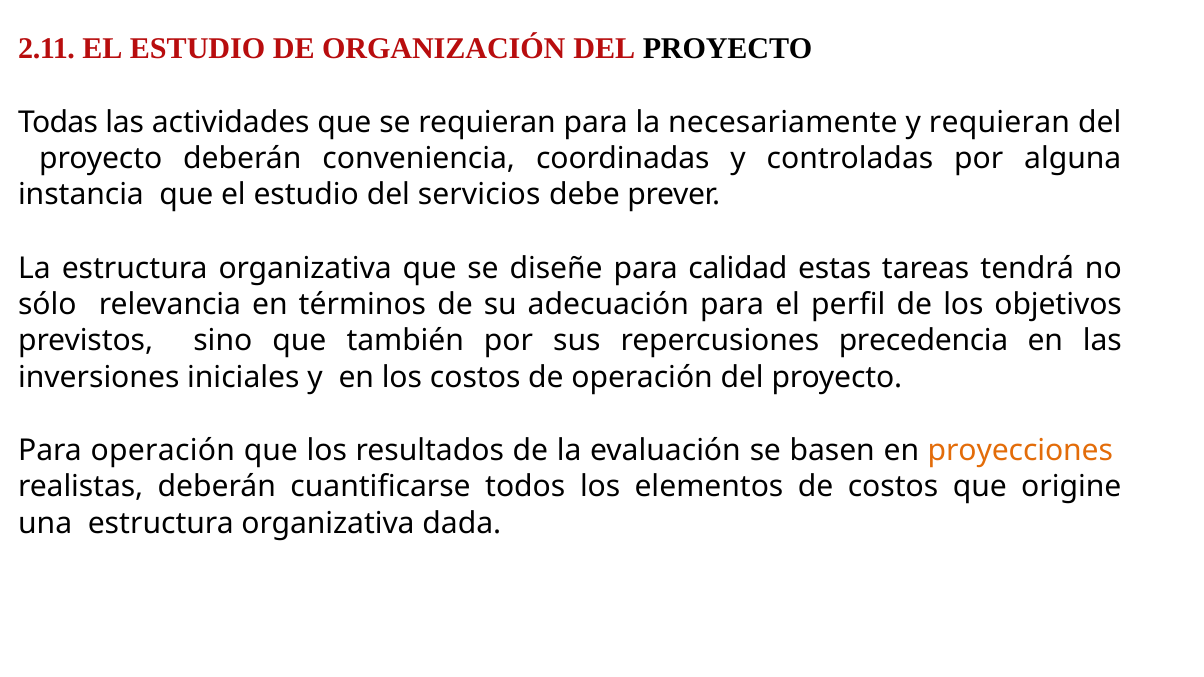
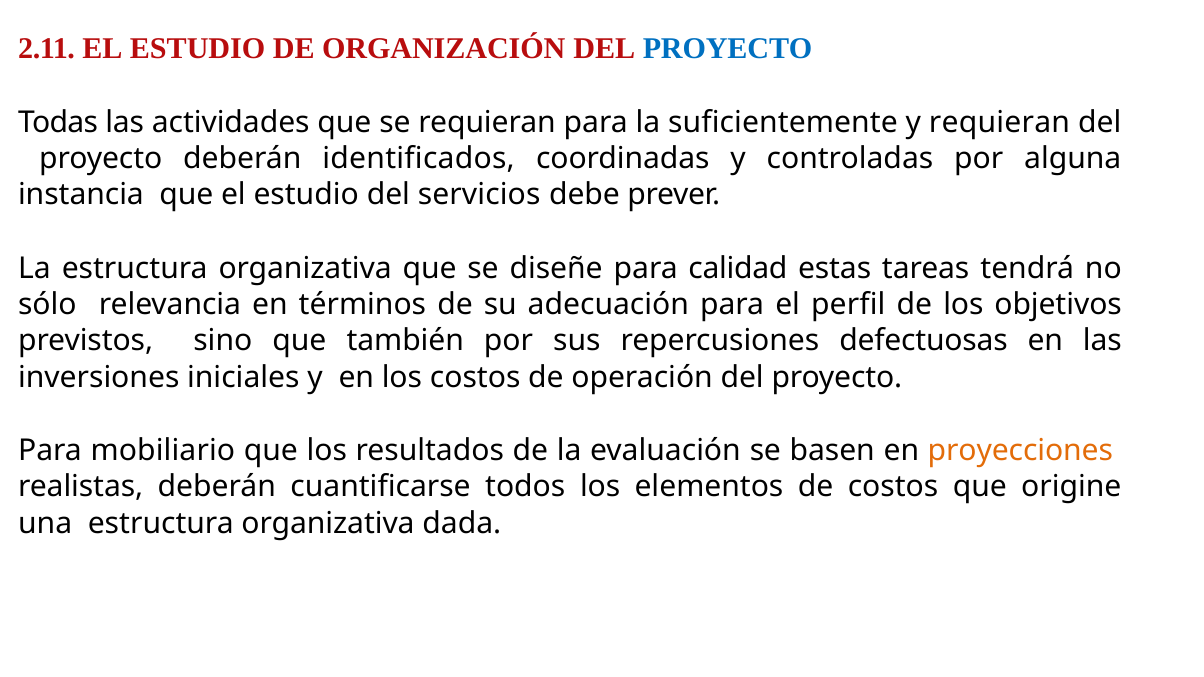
PROYECTO colour: black -> blue (728, 49)
necesariamente: necesariamente -> suficientemente (783, 123)
conveniencia: conveniencia -> identificados (419, 159)
precedencia: precedencia -> defectuosas (924, 341)
Para operación: operación -> mobiliario (163, 451)
